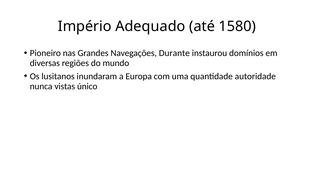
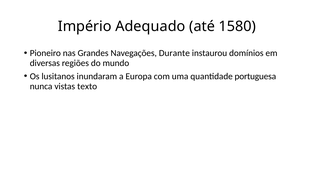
autoridade: autoridade -> portuguesa (255, 76)
único: único -> texto (87, 86)
